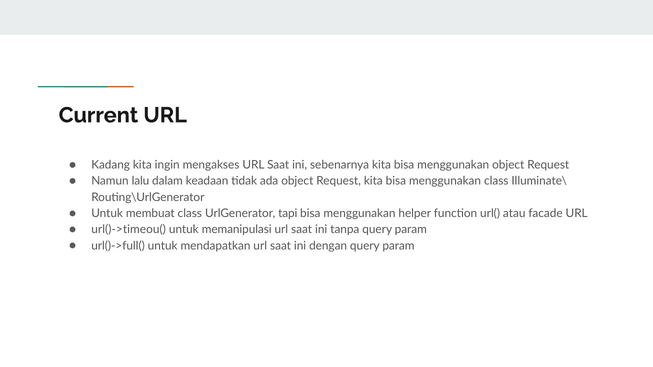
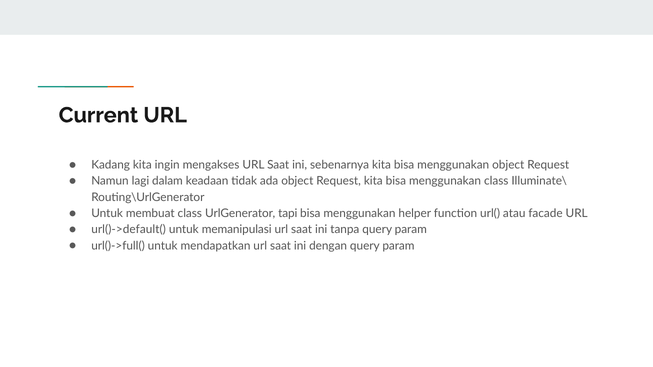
lalu: lalu -> lagi (140, 181)
url()->timeou(: url()->timeou( -> url()->default( (129, 230)
